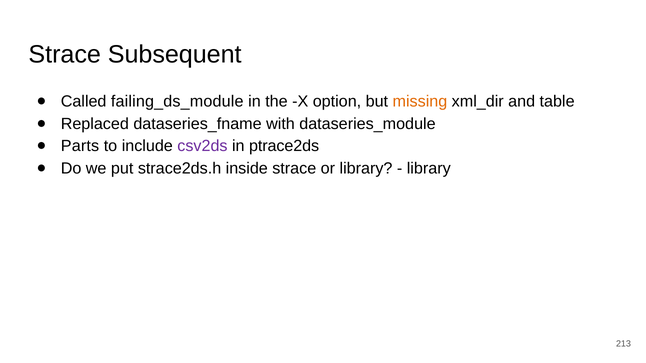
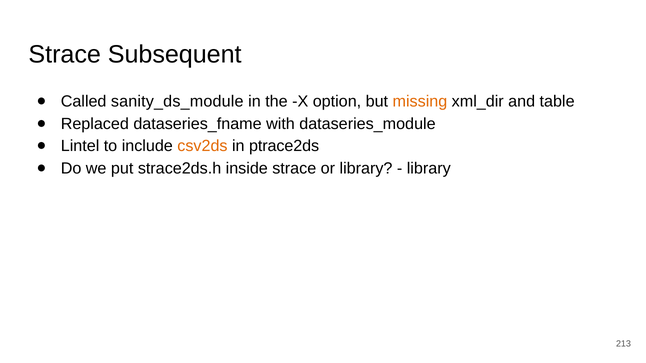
failing_ds_module: failing_ds_module -> sanity_ds_module (177, 102)
Parts: Parts -> Lintel (80, 146)
csv2ds colour: purple -> orange (202, 146)
